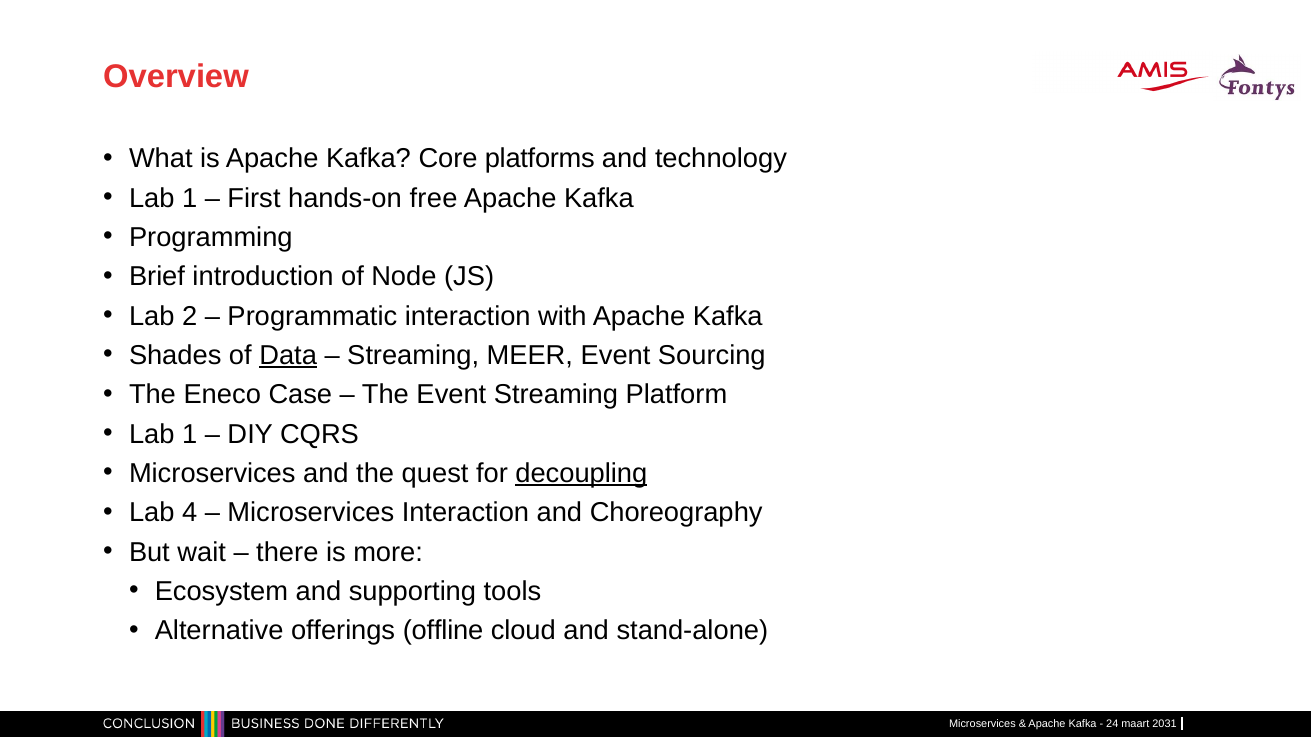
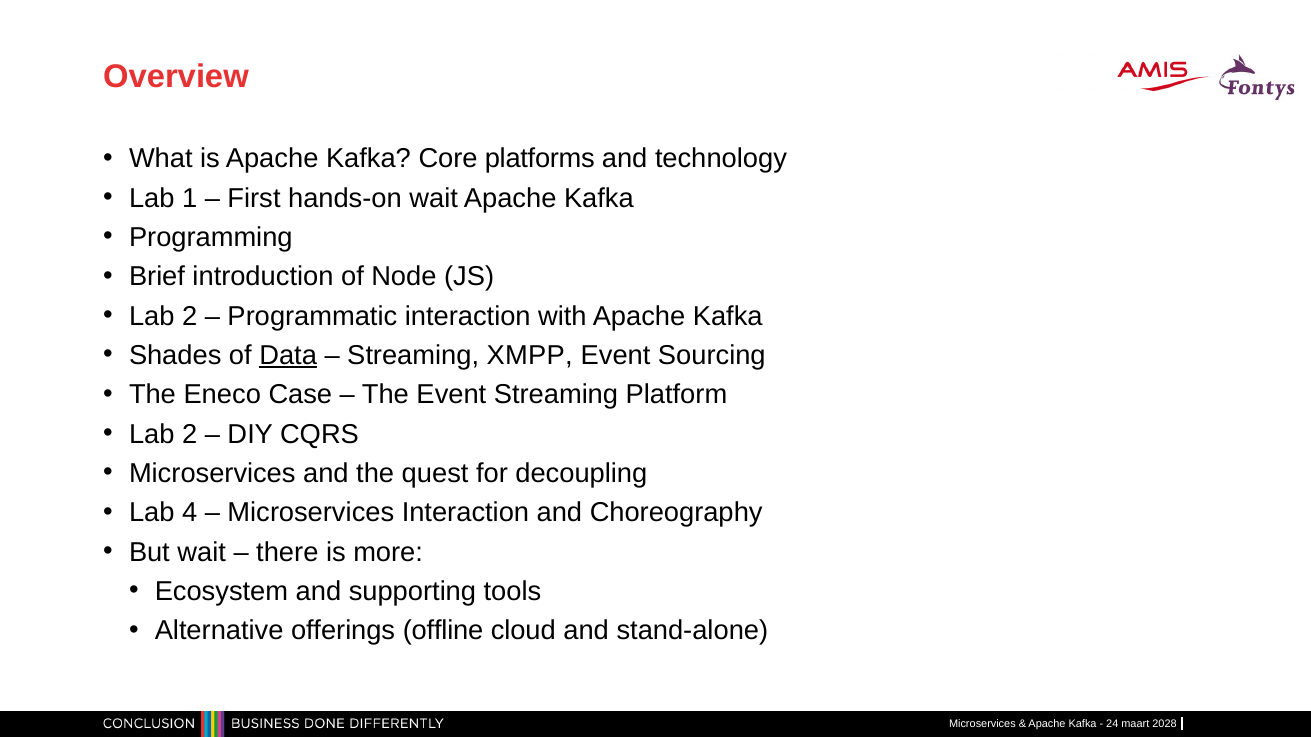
hands-on free: free -> wait (434, 198)
MEER: MEER -> XMPP (530, 356)
1: 1 -> 2 (190, 434)
decoupling underline: present -> none (581, 474)
2031: 2031 -> 2028 (1165, 725)
